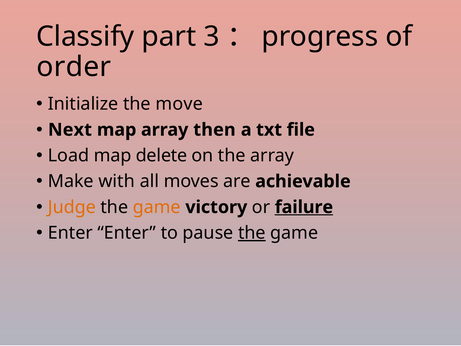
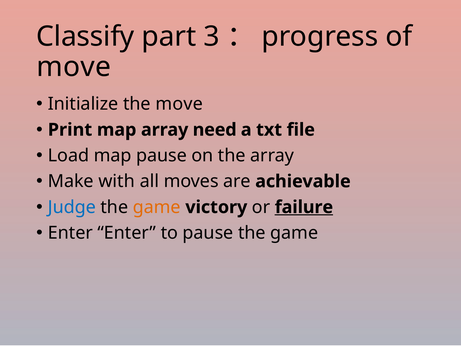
order: order -> move (74, 67)
Next: Next -> Print (70, 130)
then: then -> need (215, 130)
map delete: delete -> pause (162, 155)
Judge colour: orange -> blue (72, 207)
the underline: present -> none (252, 233)
